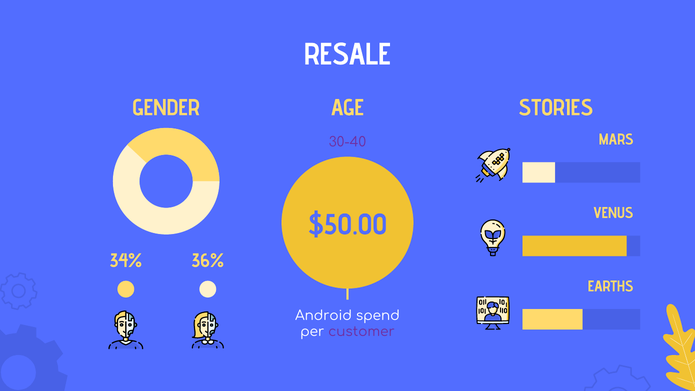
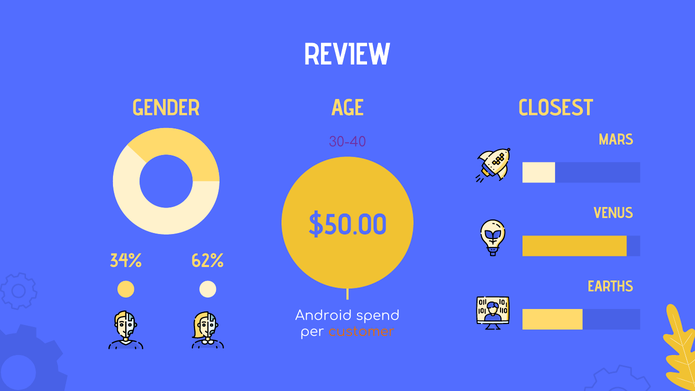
RESALE: RESALE -> REVIEW (347, 54)
STORIES: STORIES -> CLOSEST (556, 108)
36%: 36% -> 62% (208, 260)
customer colour: purple -> orange (362, 332)
